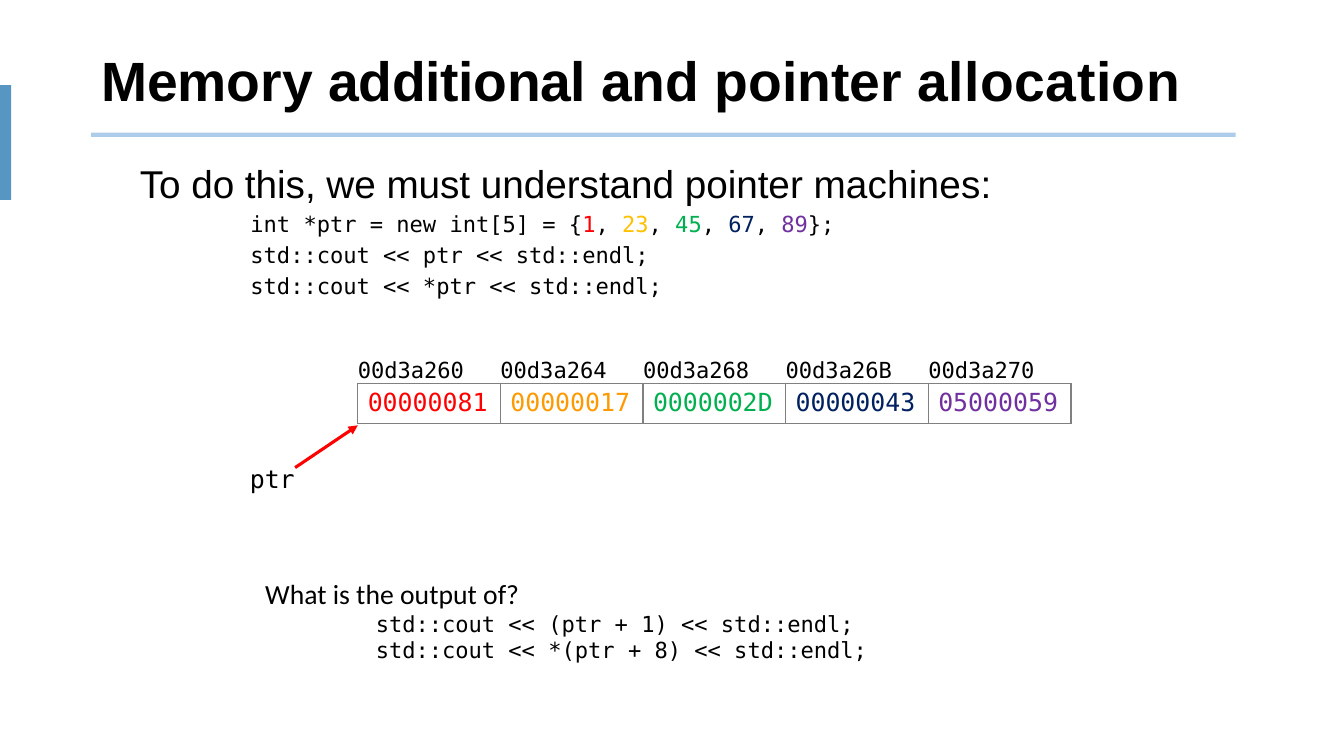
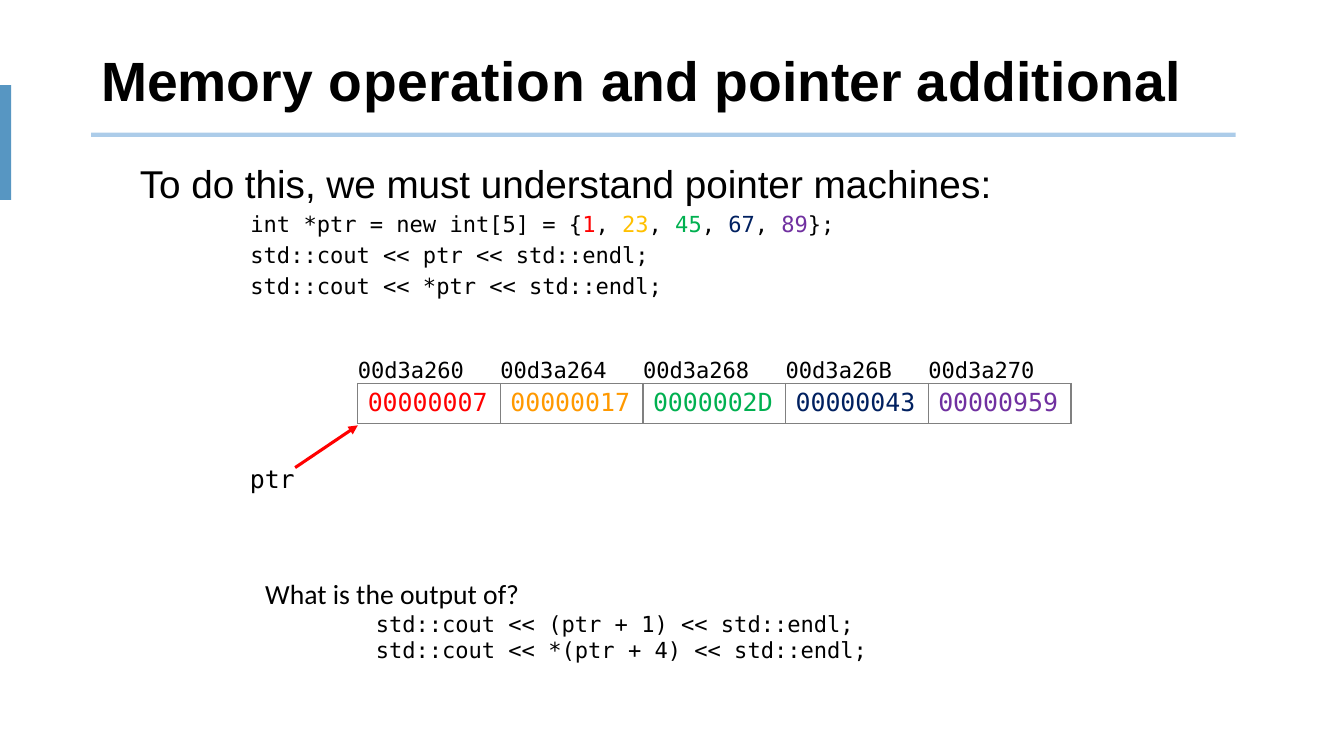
additional: additional -> operation (457, 83)
allocation: allocation -> additional (1049, 83)
00000081: 00000081 -> 00000007 (428, 403)
05000059: 05000059 -> 00000959 (998, 403)
8: 8 -> 4 (668, 651)
